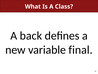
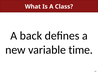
final: final -> time (81, 49)
